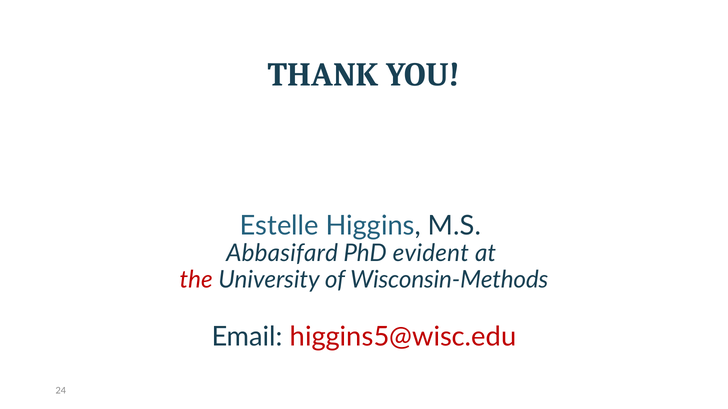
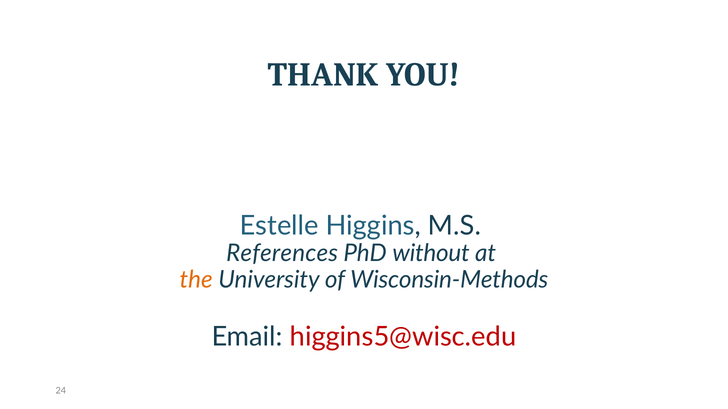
Abbasifard: Abbasifard -> References (282, 254)
evident: evident -> without (431, 254)
the colour: red -> orange (196, 280)
